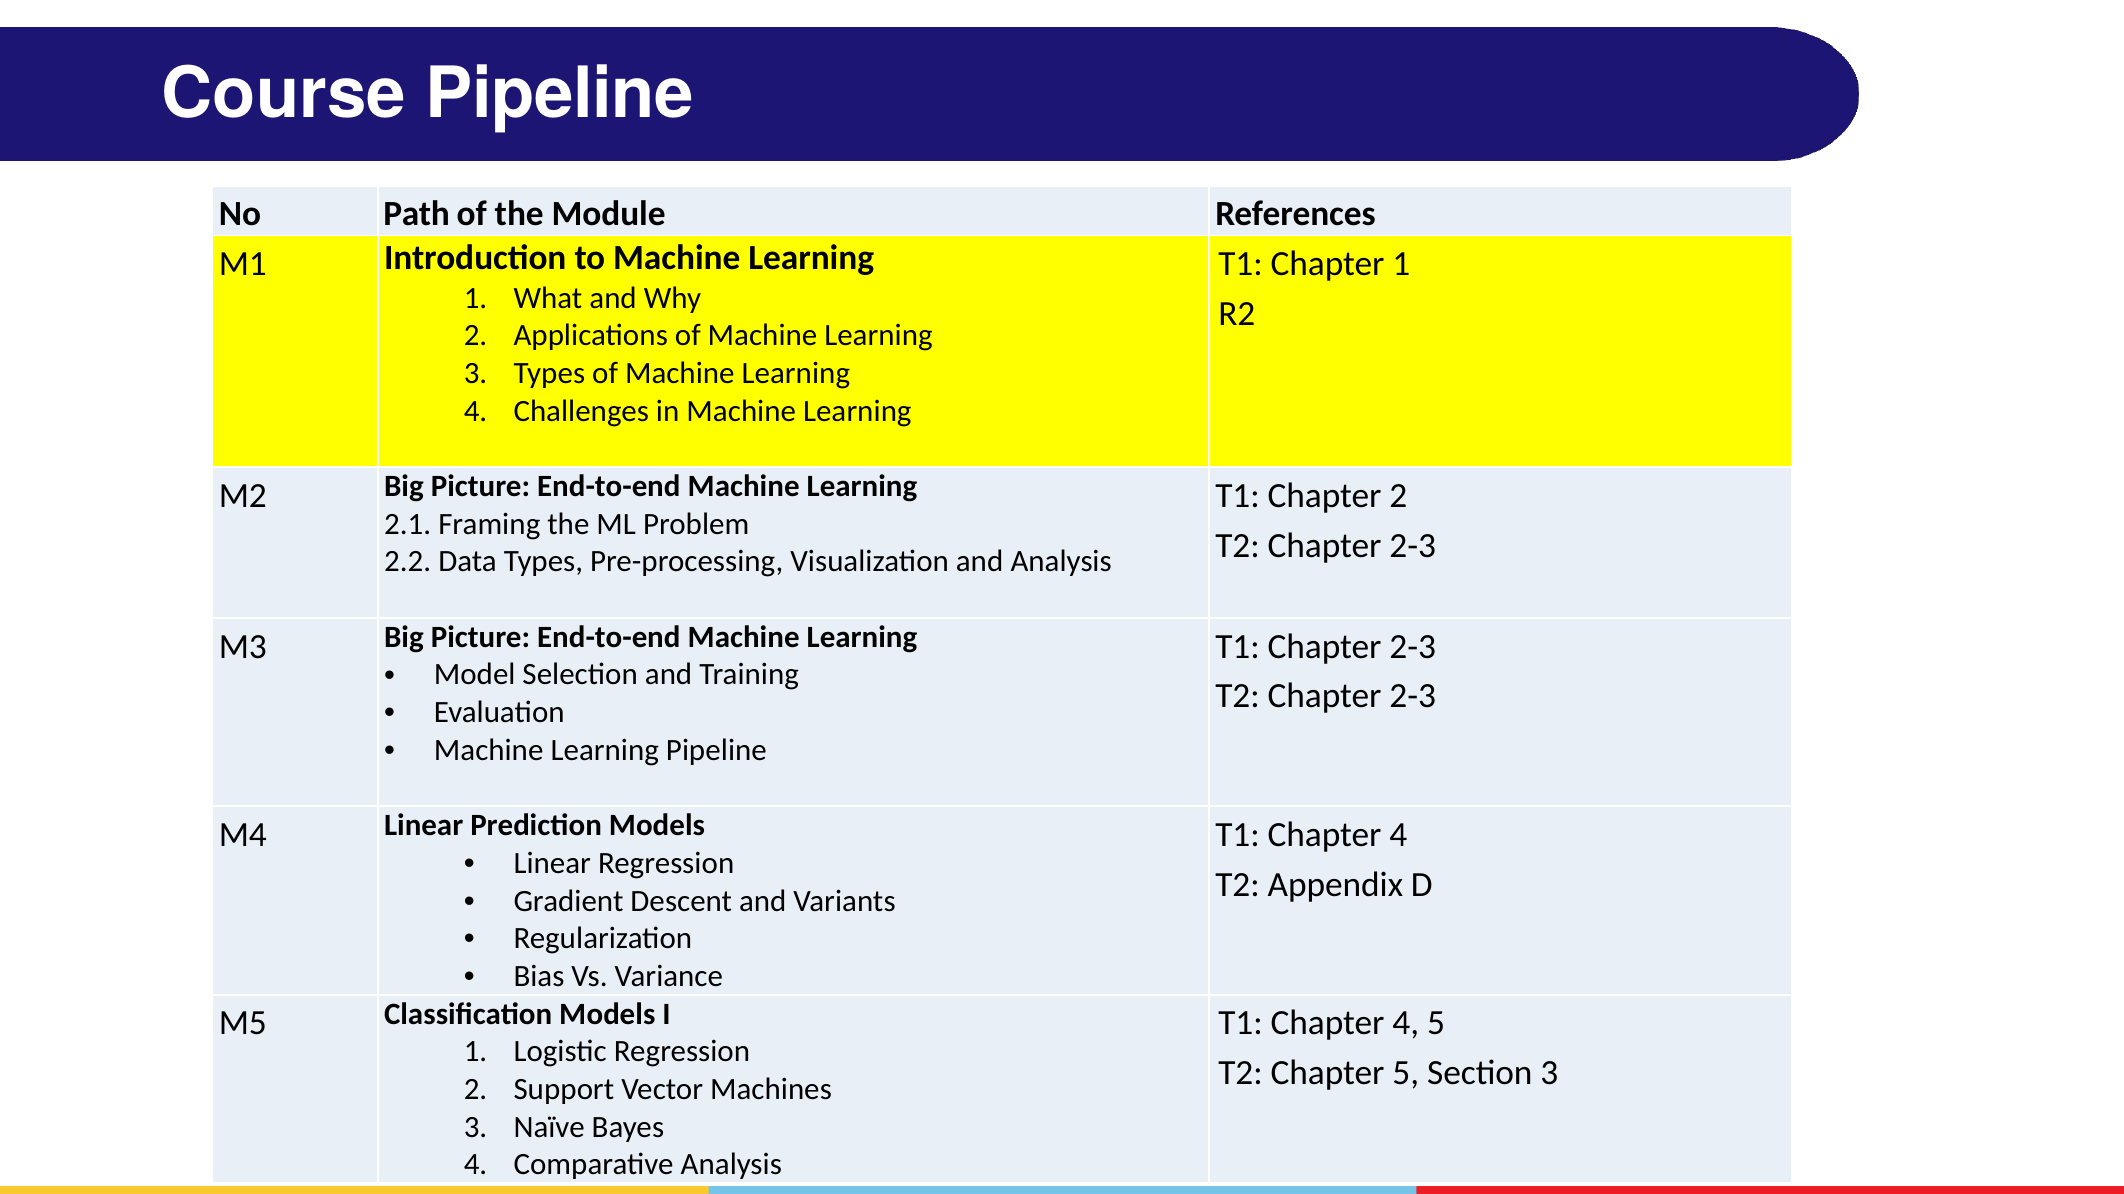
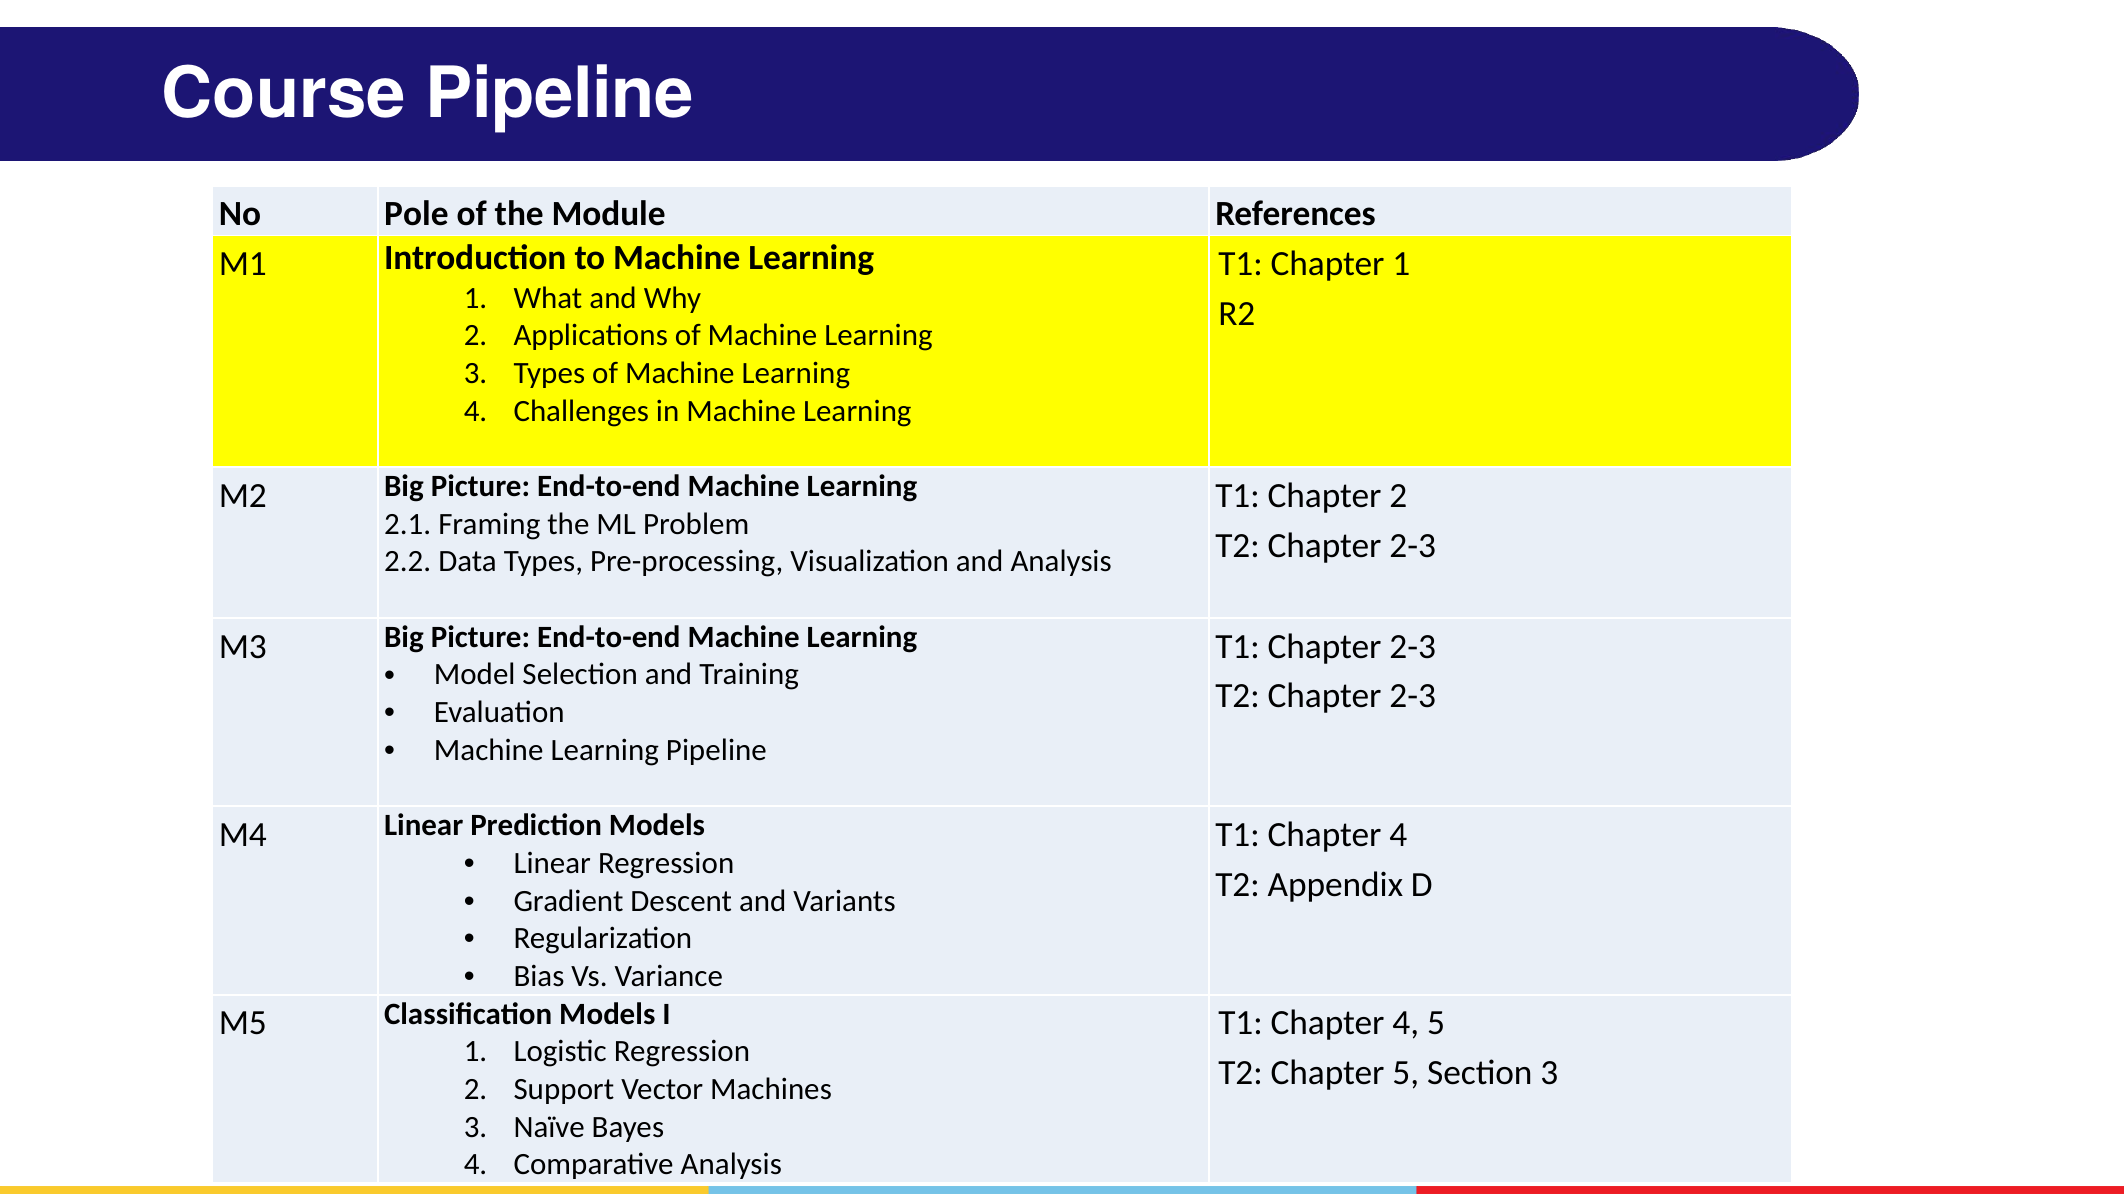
Path: Path -> Pole (416, 214)
